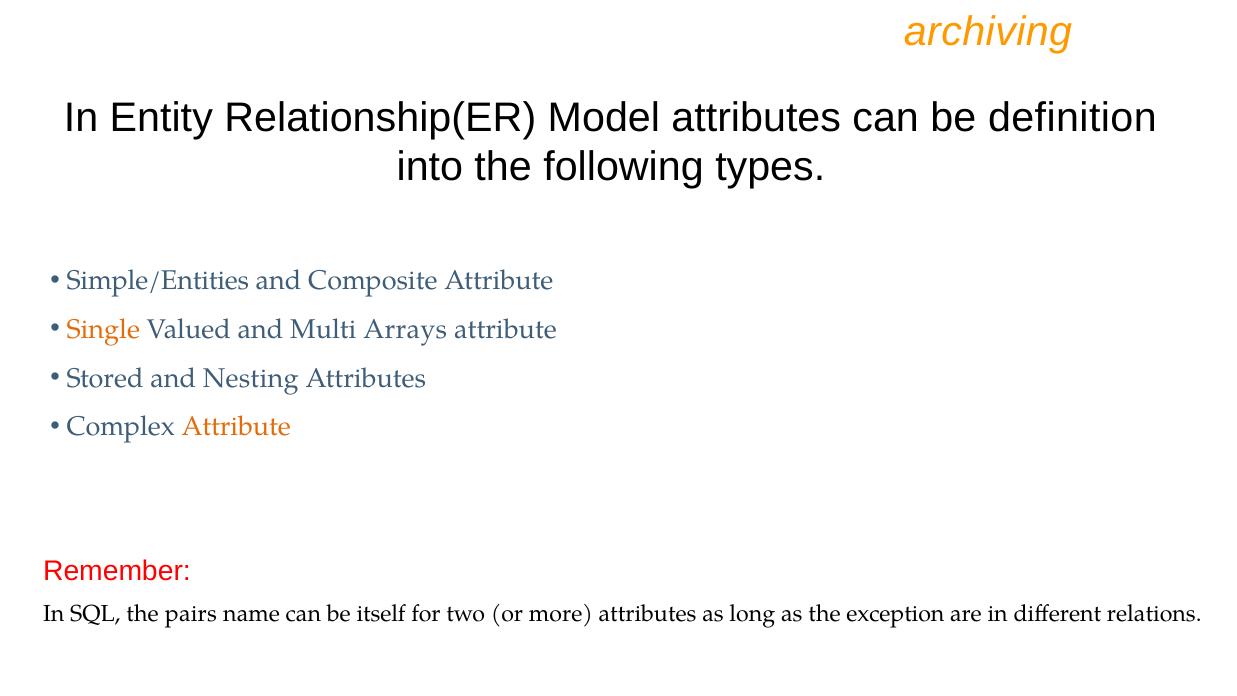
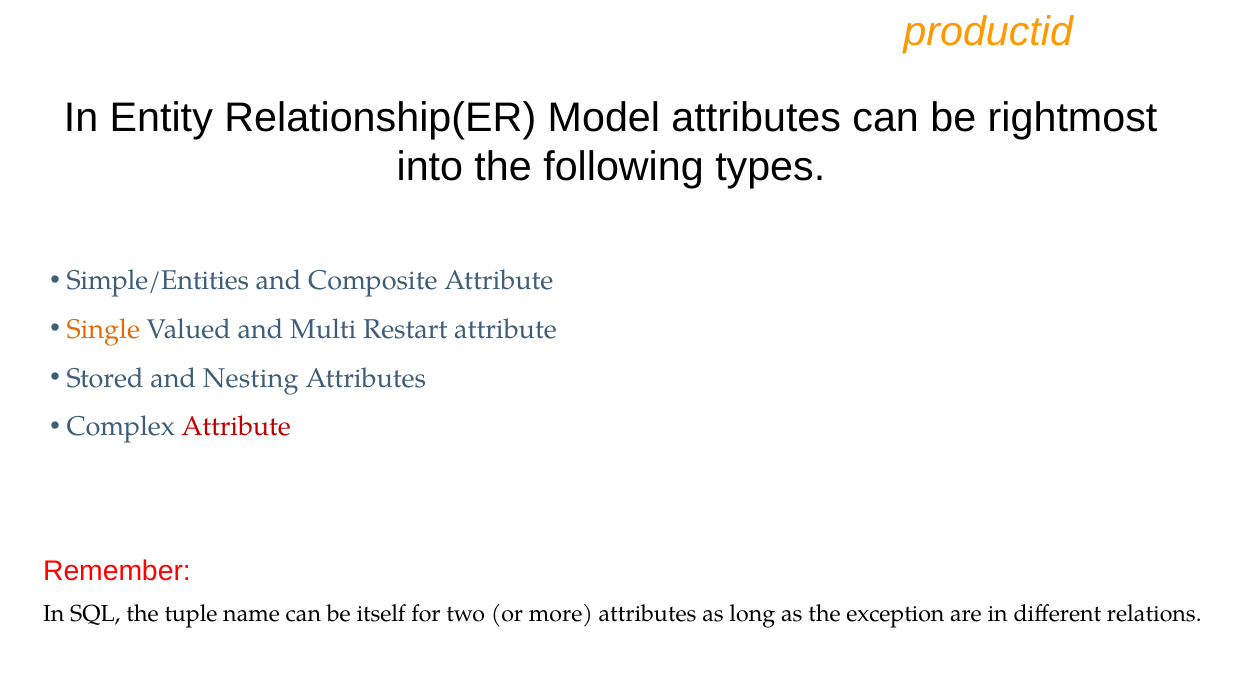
archiving: archiving -> productid (988, 32)
definition: definition -> rightmost (1073, 118)
Arrays: Arrays -> Restart (405, 329)
Attribute colour: orange -> red (236, 427)
pairs: pairs -> tuple (191, 613)
